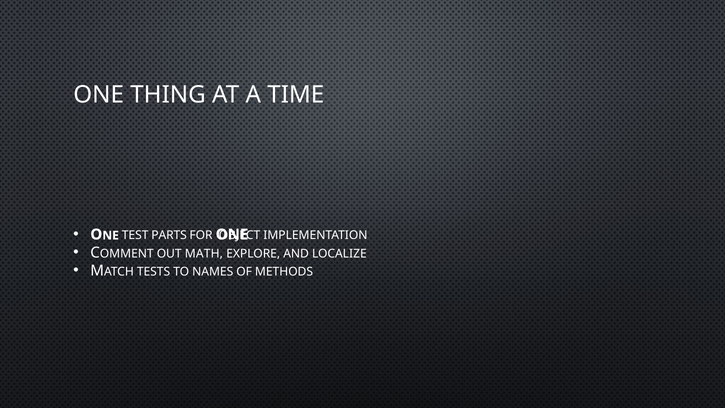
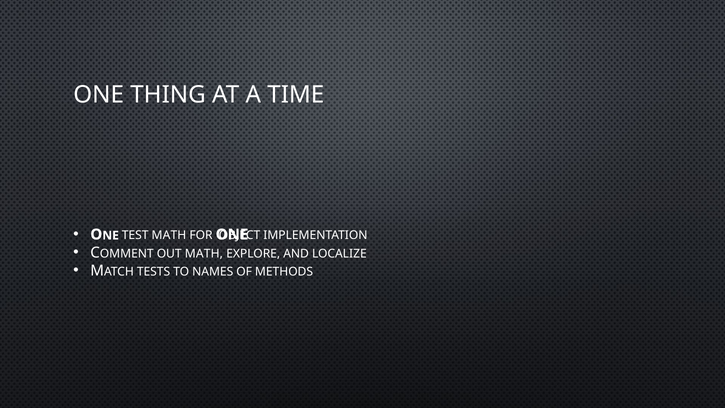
TEST PARTS: PARTS -> MATH (169, 235)
